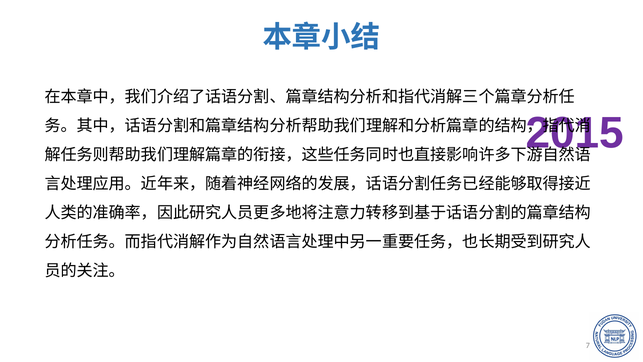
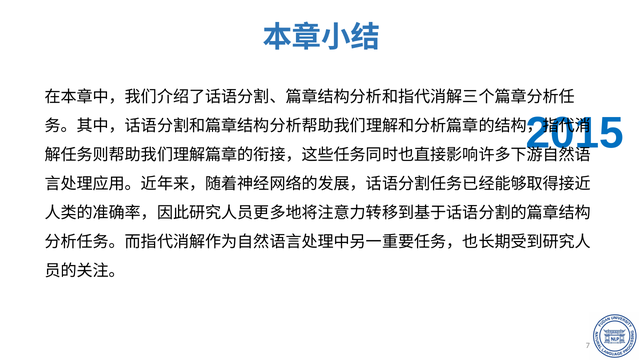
2015 colour: purple -> blue (575, 133)
